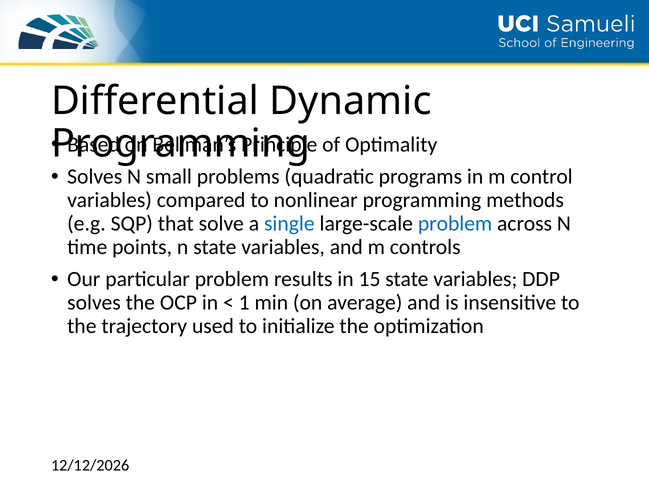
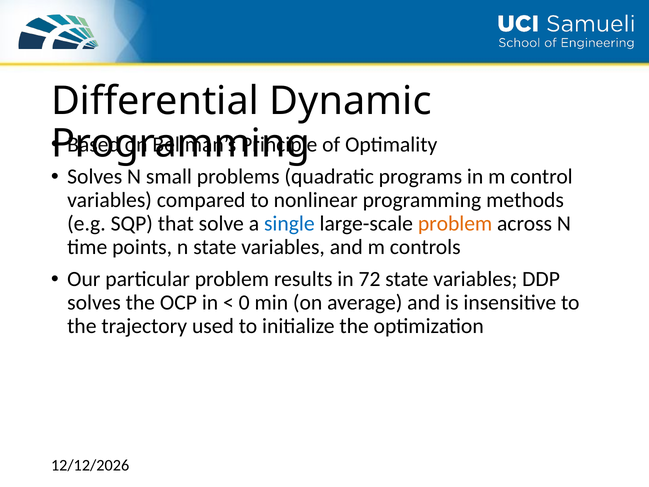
problem colour: blue -> orange (455, 223)
15: 15 -> 72 (369, 279)
1: 1 -> 0 (244, 302)
